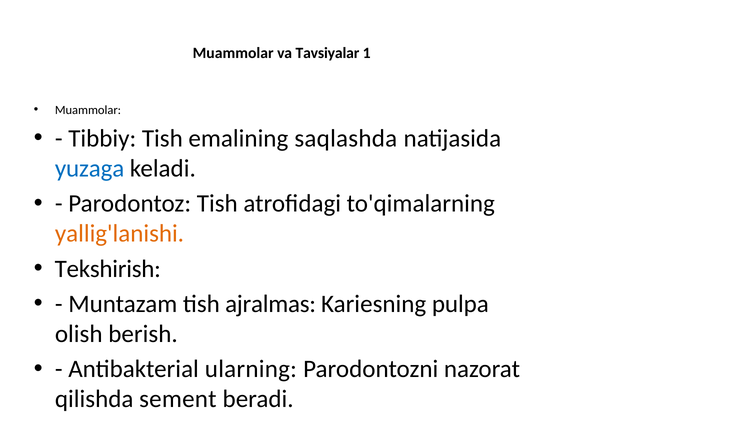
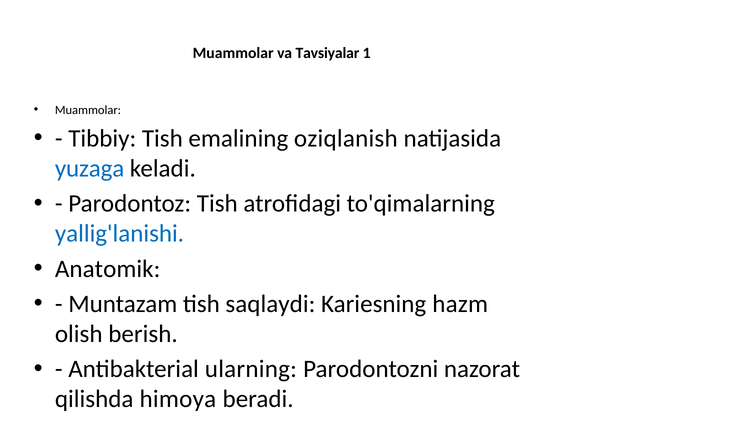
saqlashda: saqlashda -> oziqlanish (346, 138)
yallig'lanishi colour: orange -> blue (119, 233)
Tekshirish: Tekshirish -> Anatomik (108, 268)
ajralmas: ajralmas -> saqlaydi (270, 304)
pulpa: pulpa -> hazm (460, 304)
sement: sement -> himoya (178, 399)
